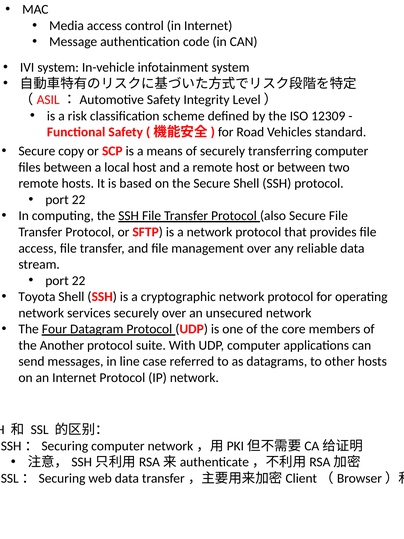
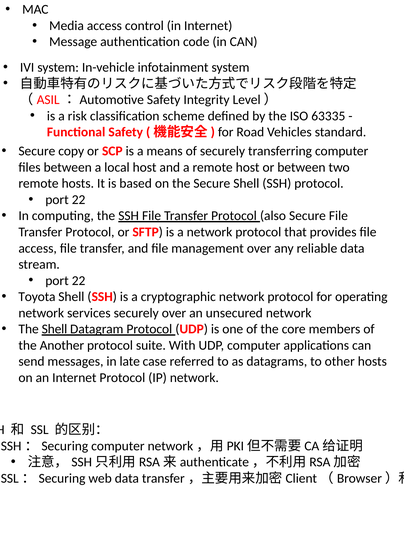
12309: 12309 -> 63335 (328, 116)
The Four: Four -> Shell (54, 329)
line: line -> late (130, 361)
